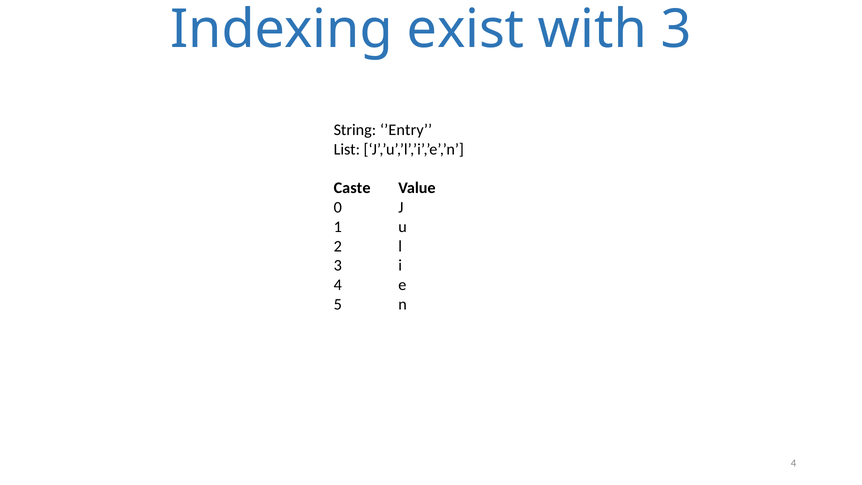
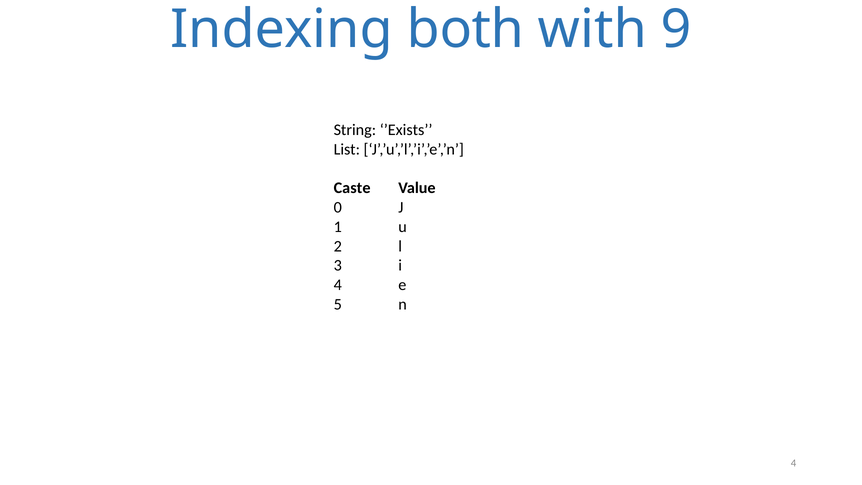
exist: exist -> both (466, 30)
with 3: 3 -> 9 (676, 30)
’Entry: ’Entry -> ’Exists (406, 130)
